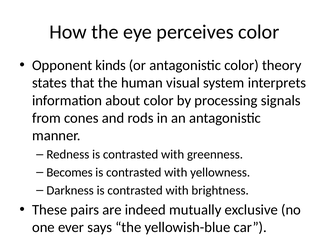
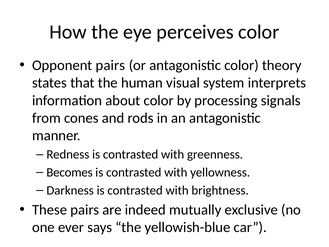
Opponent kinds: kinds -> pairs (110, 65)
